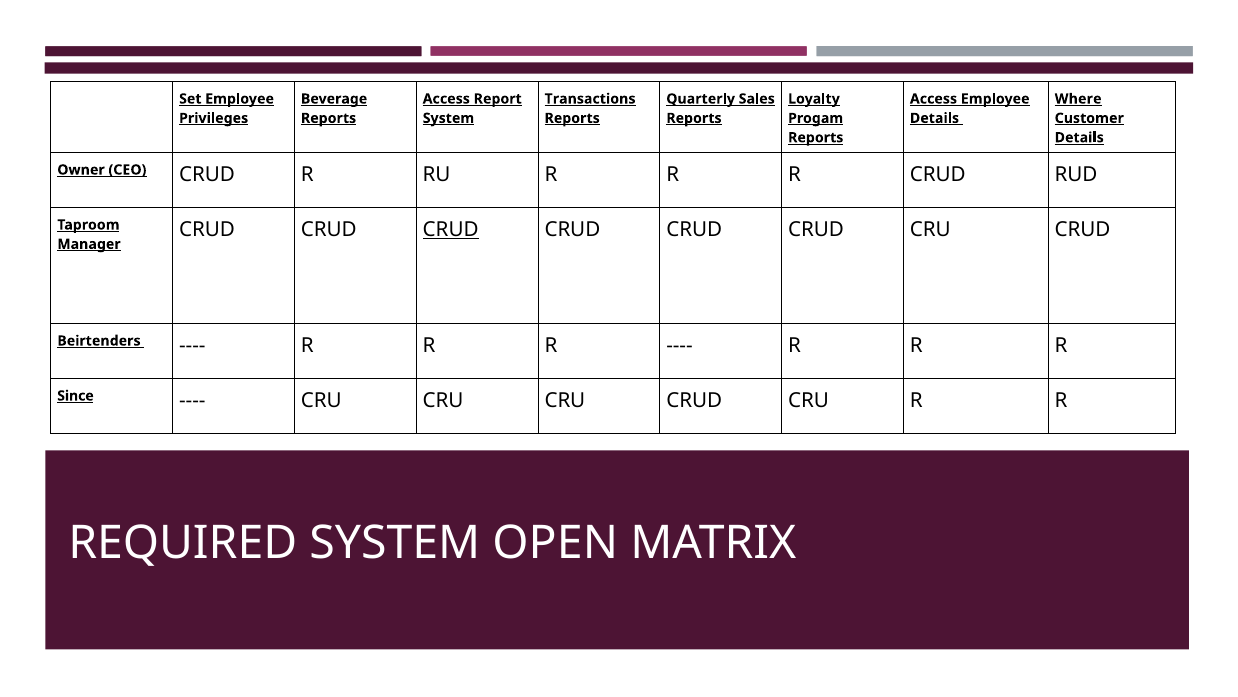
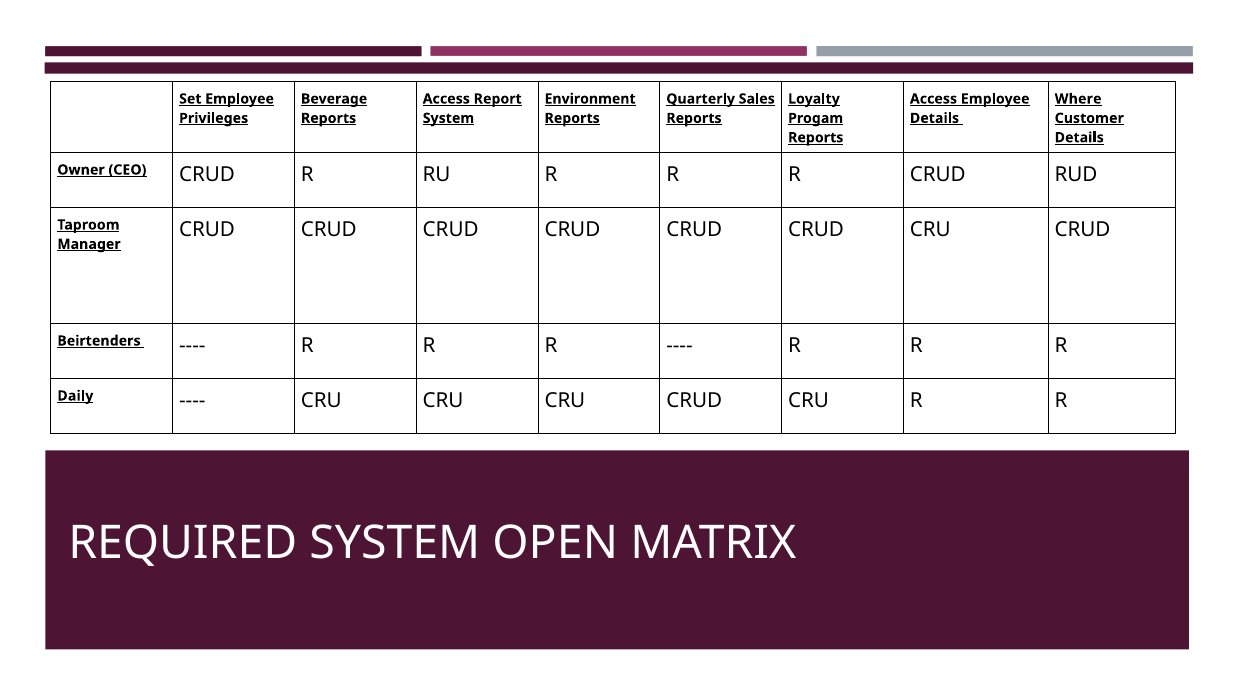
Transactions: Transactions -> Environment (590, 99)
CRUD underline: present -> none (451, 229)
Since: Since -> Daily (75, 395)
